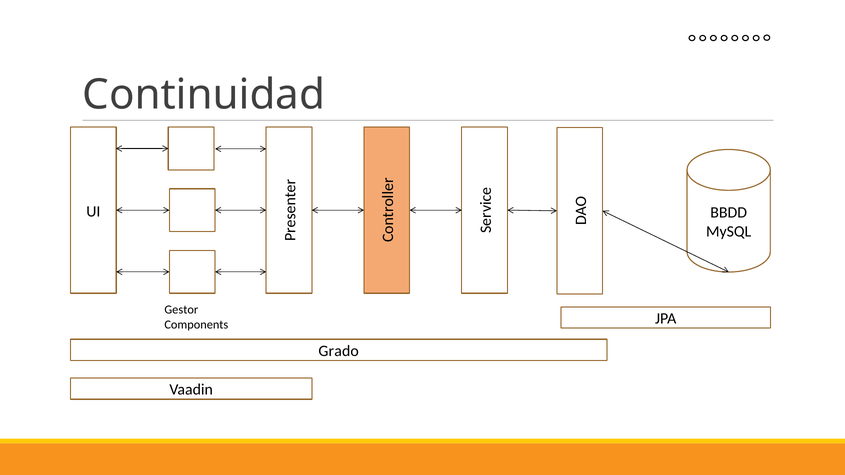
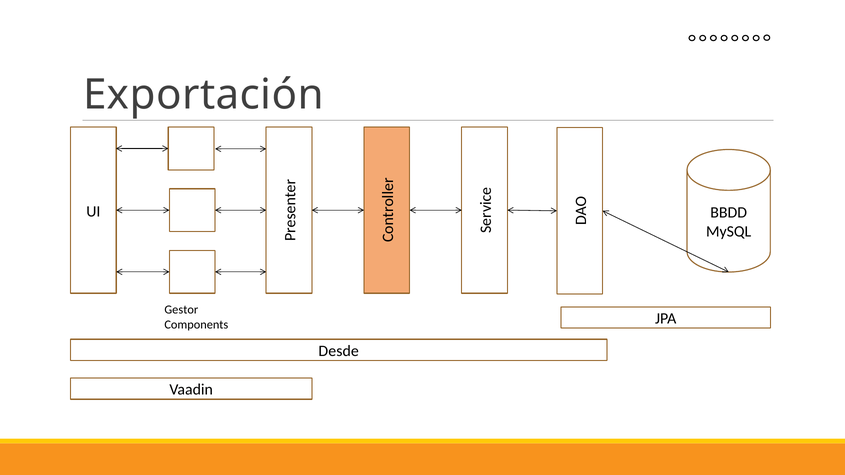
Continuidad: Continuidad -> Exportación (203, 95)
Grado: Grado -> Desde (339, 351)
